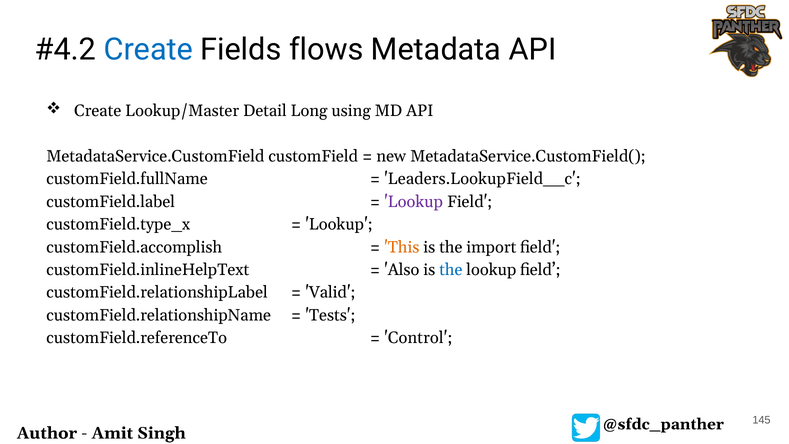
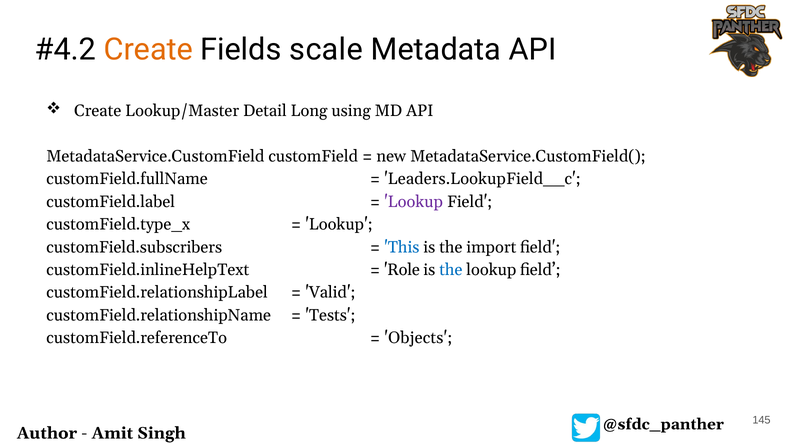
Create colour: blue -> orange (148, 50)
flows: flows -> scale (326, 50)
customField.accomplish: customField.accomplish -> customField.subscribers (134, 247)
This colour: orange -> blue (402, 247)
Also: Also -> Role (402, 270)
Control: Control -> Objects (418, 338)
